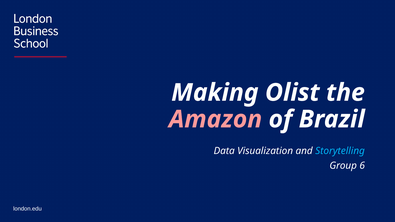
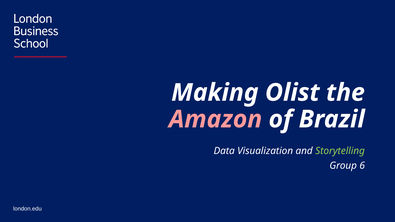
Storytelling colour: light blue -> light green (340, 151)
